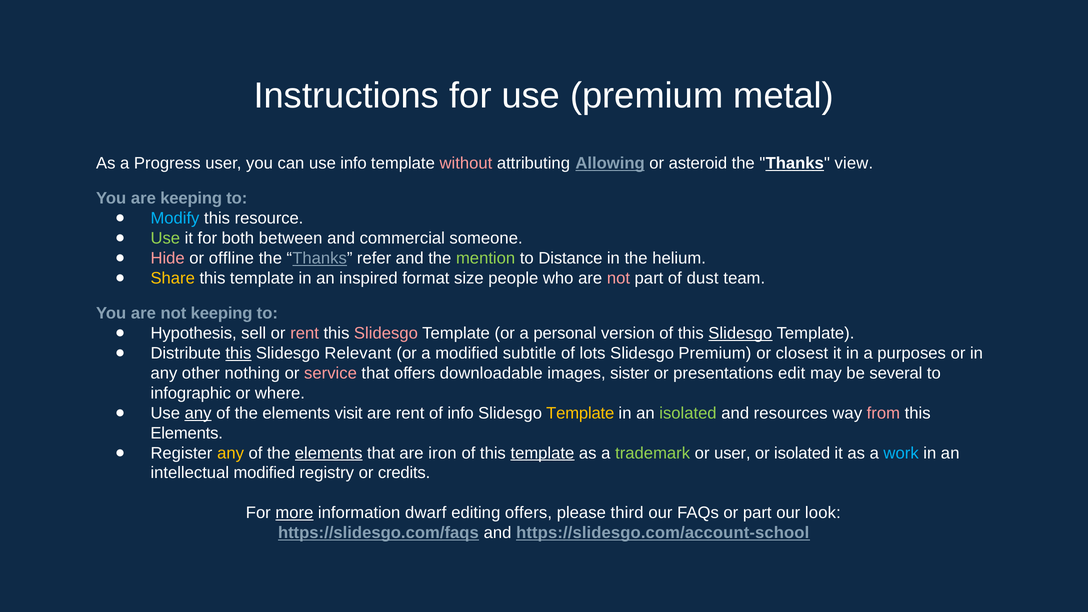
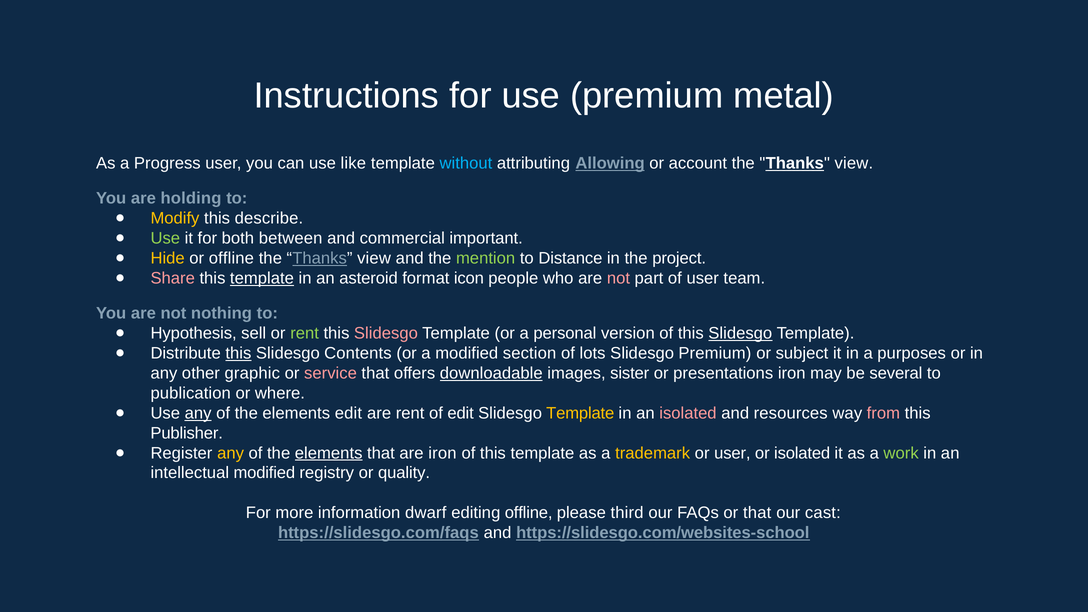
use info: info -> like (353, 163)
without colour: pink -> light blue (466, 163)
asteroid: asteroid -> account (698, 163)
are keeping: keeping -> holding (191, 198)
Modify colour: light blue -> yellow (175, 218)
resource: resource -> describe (269, 218)
someone: someone -> important (486, 238)
Hide colour: pink -> yellow (168, 258)
refer: refer -> view (374, 258)
helium: helium -> project (679, 258)
Share colour: yellow -> pink (173, 278)
template underline: none -> present (262, 278)
inspired: inspired -> asteroid (369, 278)
size: size -> icon (469, 278)
of dust: dust -> user (703, 278)
not keeping: keeping -> nothing (221, 313)
rent colour: pink -> light green (305, 333)
Relevant: Relevant -> Contents (358, 353)
subtitle: subtitle -> section (530, 353)
closest: closest -> subject (802, 353)
nothing: nothing -> graphic (252, 373)
downloadable underline: none -> present (491, 373)
presentations edit: edit -> iron (792, 373)
infographic: infographic -> publication (191, 393)
elements visit: visit -> edit (348, 413)
of info: info -> edit (461, 413)
isolated colour: light green -> pink (688, 413)
Elements: Elements -> Publisher (187, 433)
template underline: present -> none (542, 453)
trademark colour: light green -> yellow (653, 453)
work colour: light blue -> light green (901, 453)
credits: credits -> quality (404, 473)
more underline: present -> none (294, 513)
editing offers: offers -> offline (529, 513)
or part: part -> that (757, 513)
look: look -> cast (823, 513)
https://slidesgo.com/account-school: https://slidesgo.com/account-school -> https://slidesgo.com/websites-school (663, 533)
